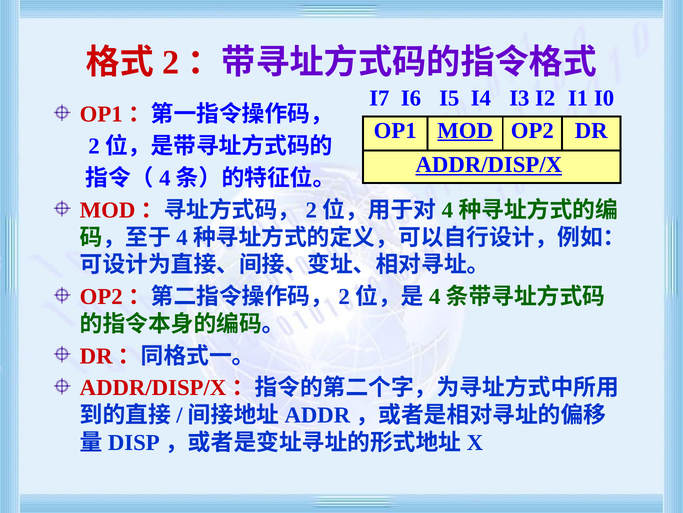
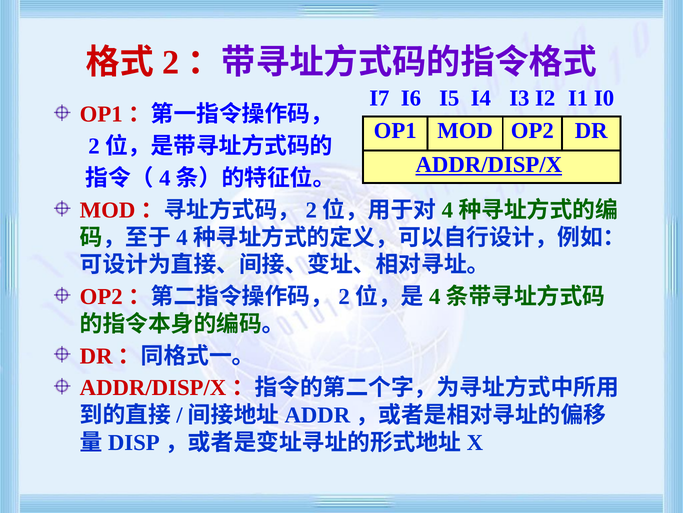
MOD underline: present -> none (465, 130)
